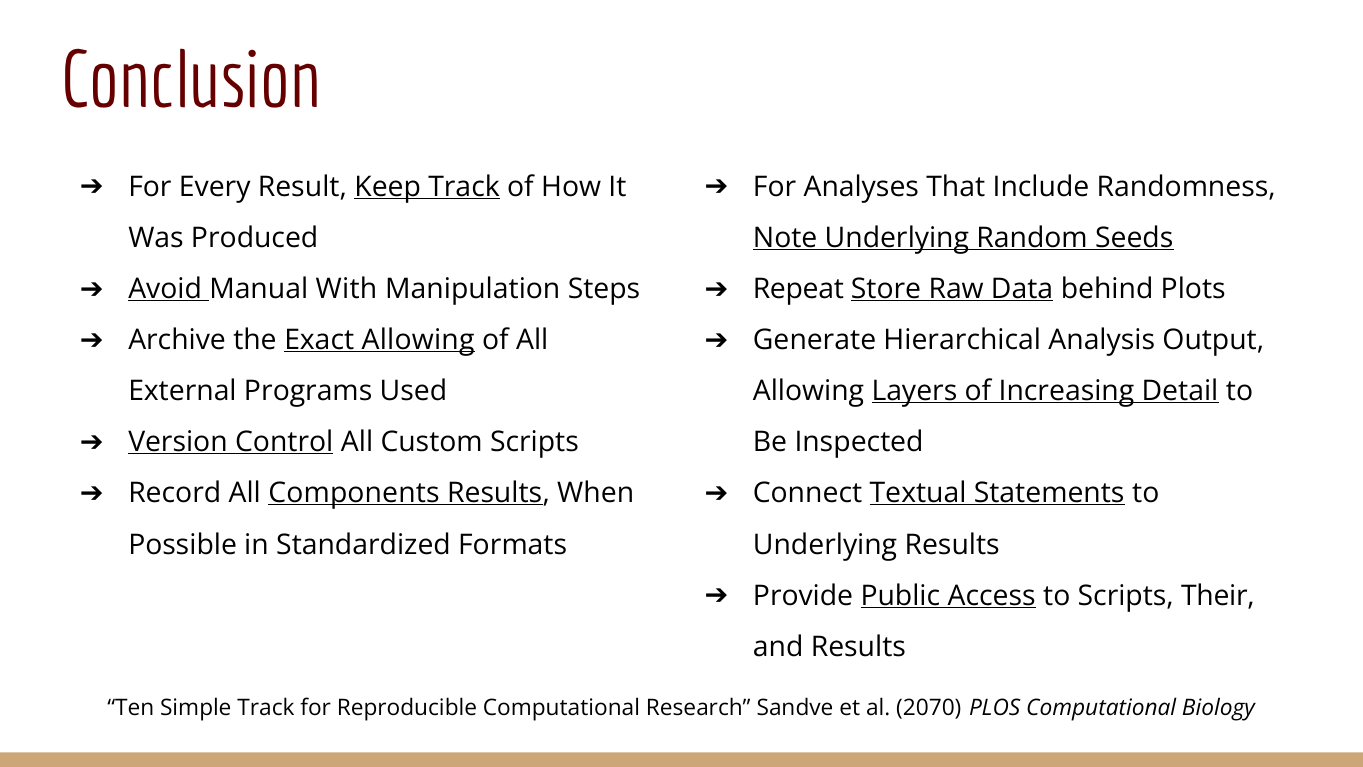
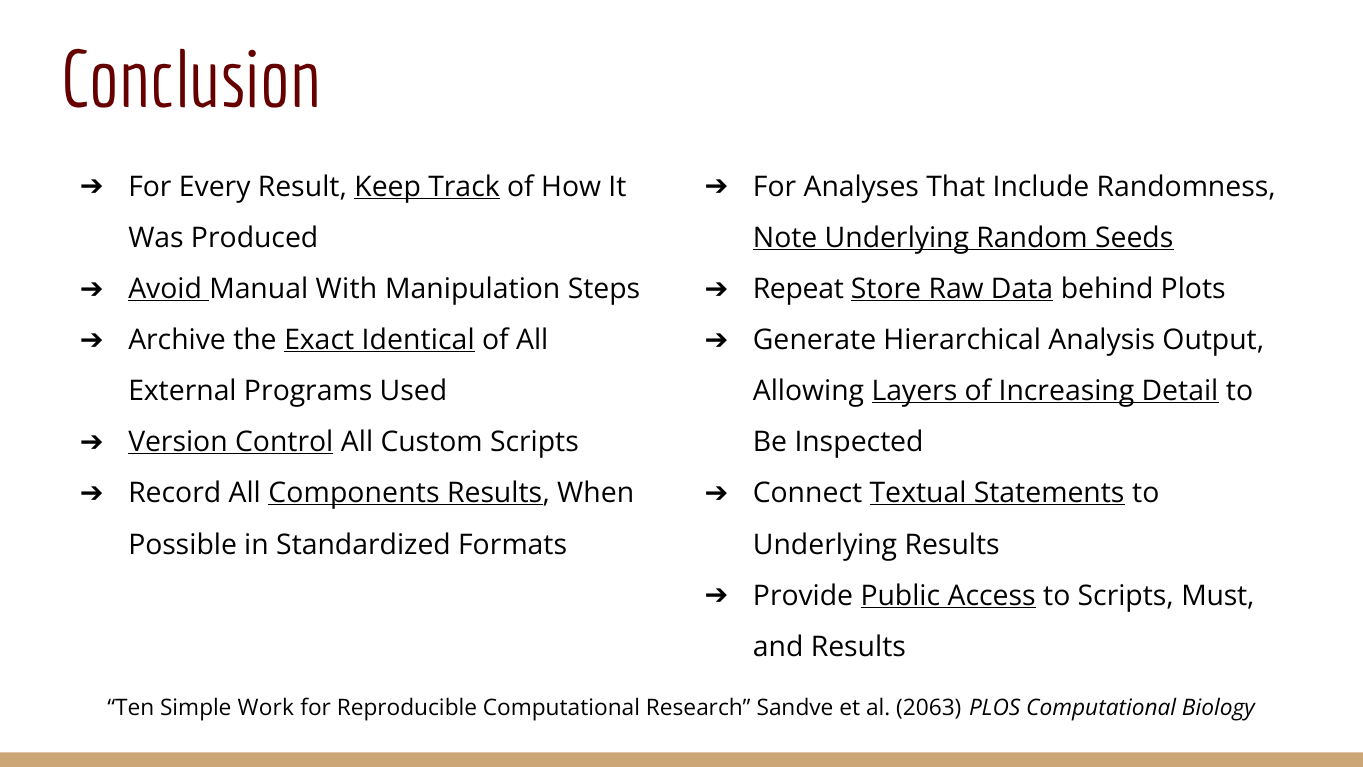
Exact Allowing: Allowing -> Identical (418, 340)
Their: Their -> Must (1218, 596)
Simple Track: Track -> Work (266, 708)
2070: 2070 -> 2063 (929, 708)
